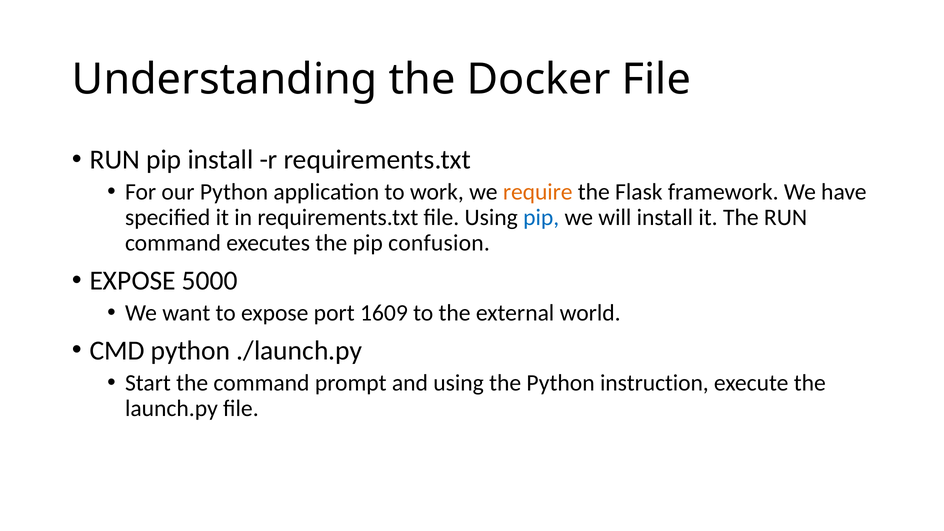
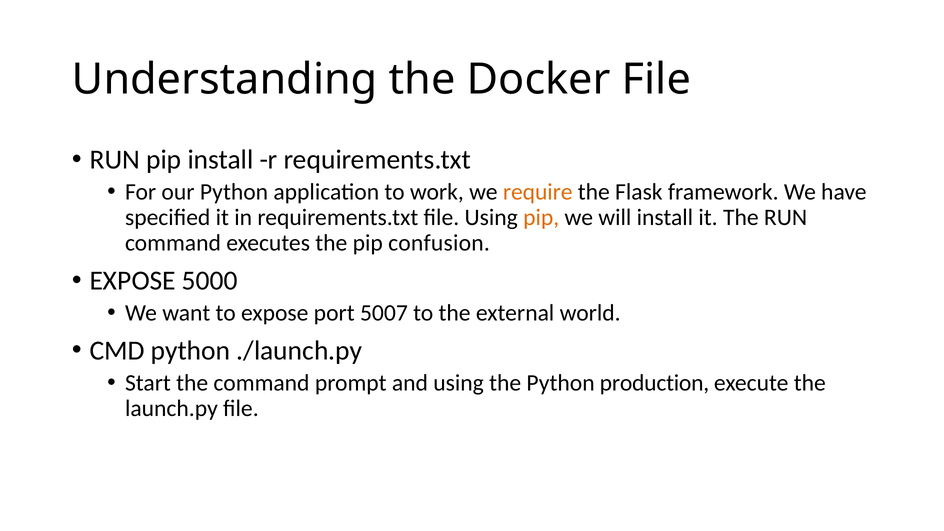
pip colour: blue -> orange (541, 218)
1609: 1609 -> 5007 (384, 313)
instruction: instruction -> production (654, 383)
